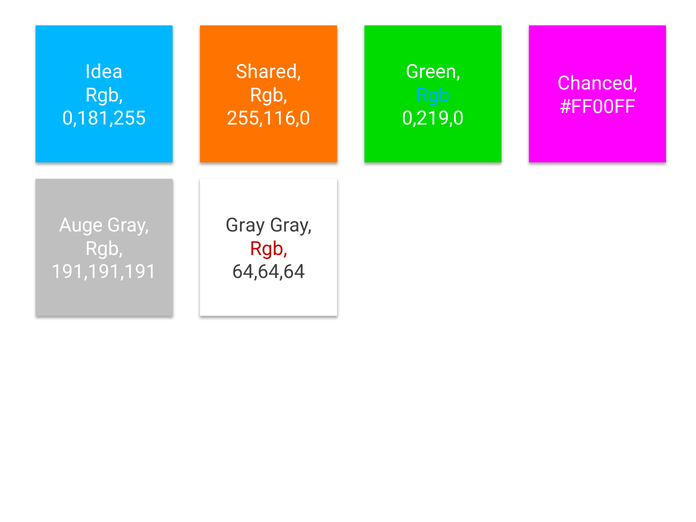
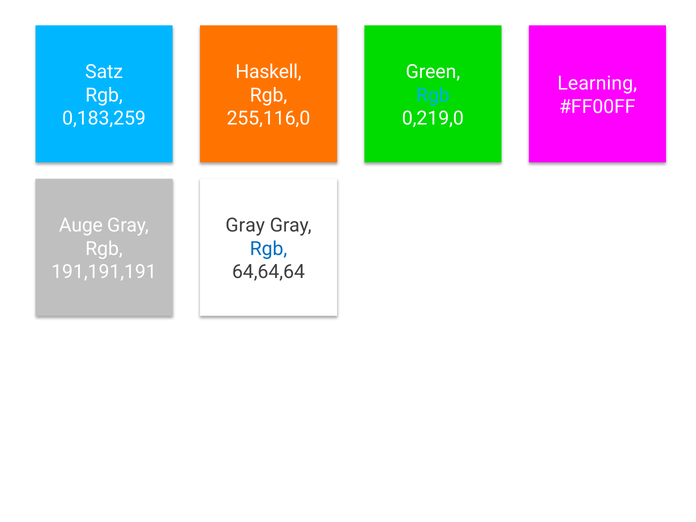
Idea: Idea -> Satz (104, 72)
Shared: Shared -> Haskell (269, 72)
Chanced: Chanced -> Learning (597, 84)
0,181,255: 0,181,255 -> 0,183,259 (104, 118)
Rgb colour: red -> blue (268, 249)
